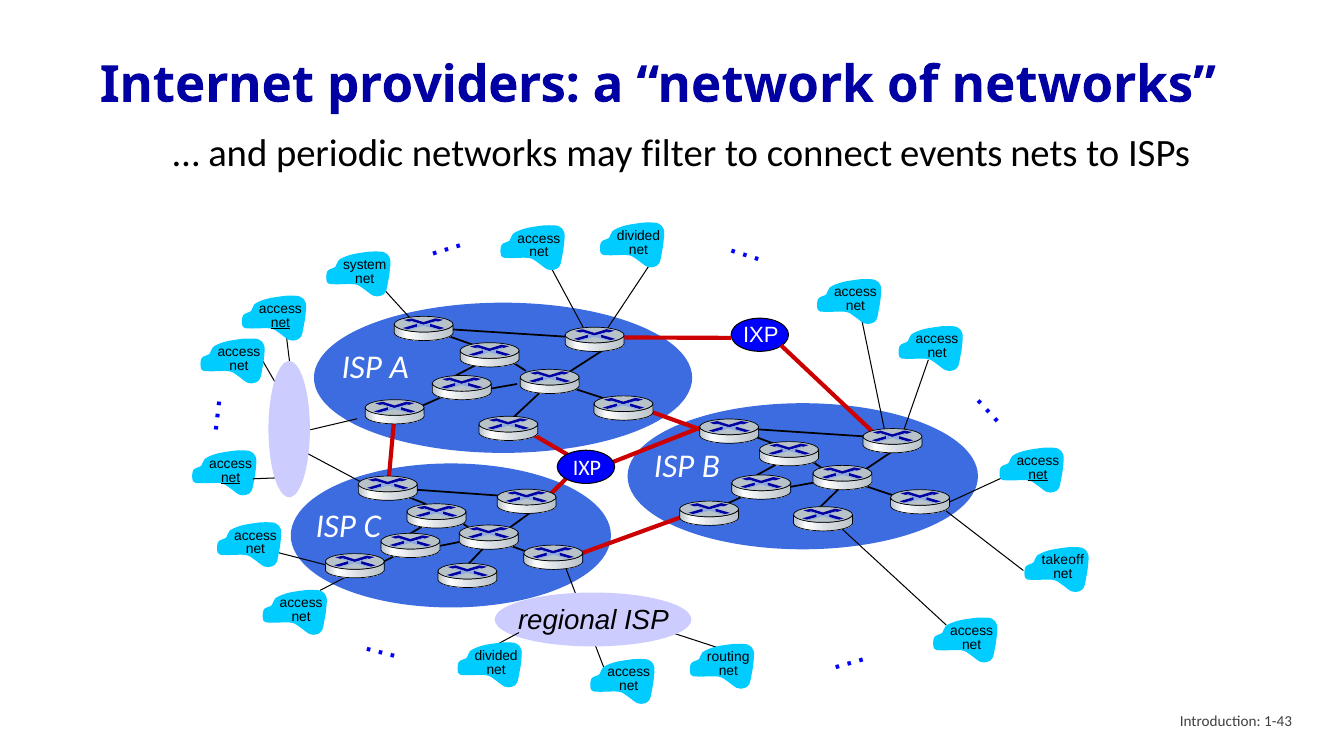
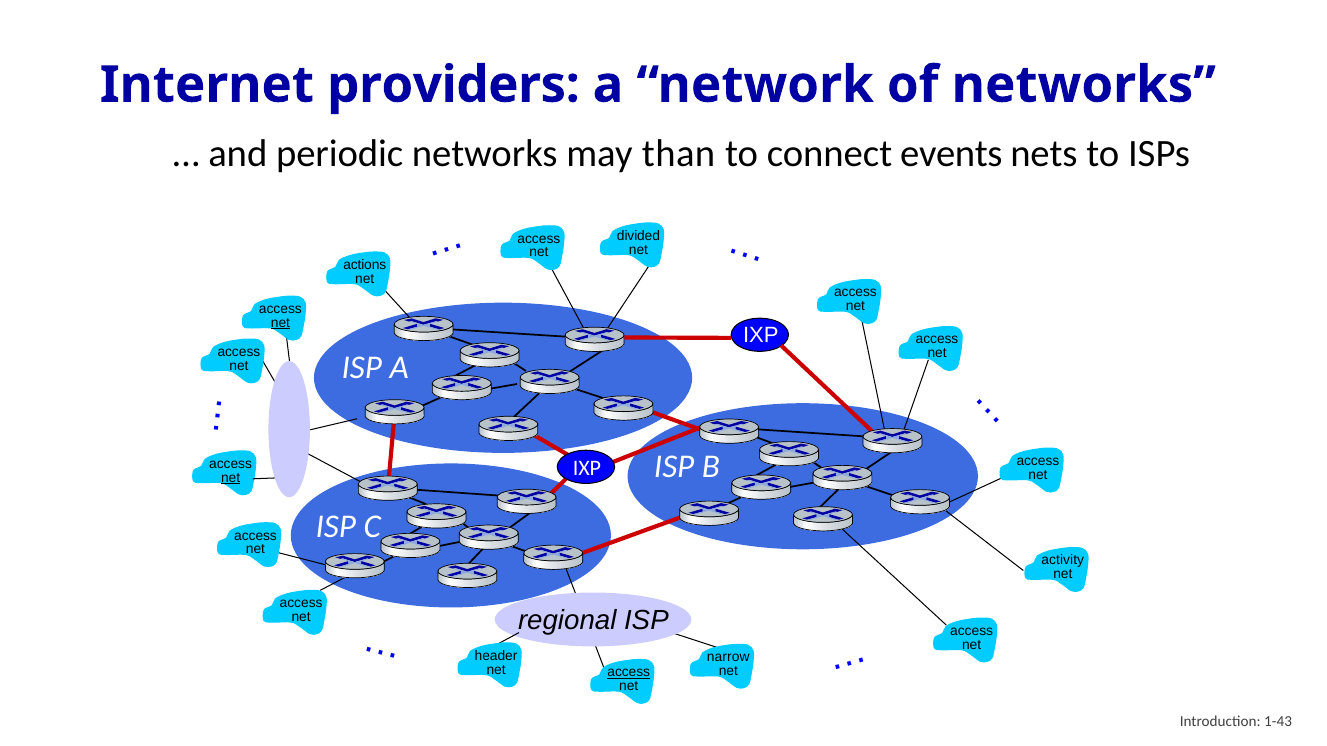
filter: filter -> than (679, 154)
system: system -> actions (365, 265)
net underline: present -> none (1038, 475)
takeoff: takeoff -> activity (1063, 561)
divided: divided -> header (496, 656)
routing: routing -> narrow (728, 657)
access underline: none -> present (629, 673)
